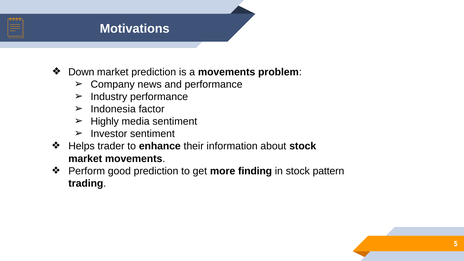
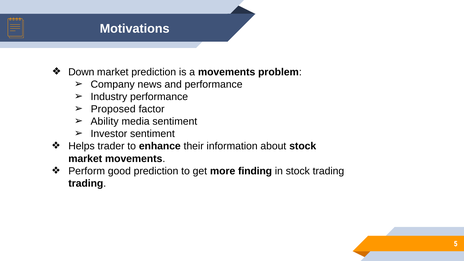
Indonesia: Indonesia -> Proposed (113, 109)
Highly: Highly -> Ability (105, 121)
stock pattern: pattern -> trading (328, 171)
